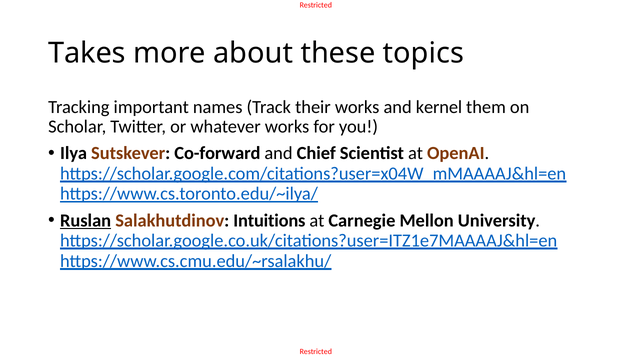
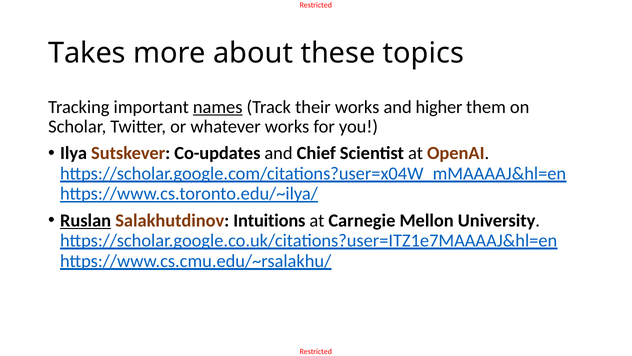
names underline: none -> present (218, 107)
kernel: kernel -> higher (439, 107)
Co-forward: Co-forward -> Co-updates (217, 153)
